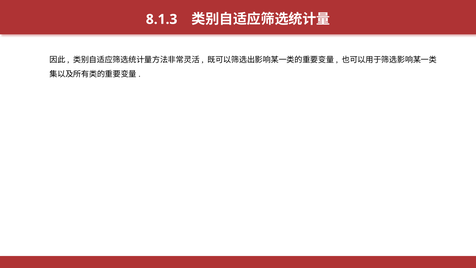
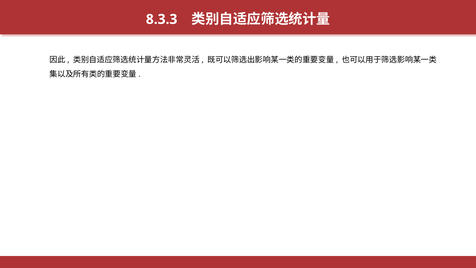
8.1.3: 8.1.3 -> 8.3.3 (162, 19)
